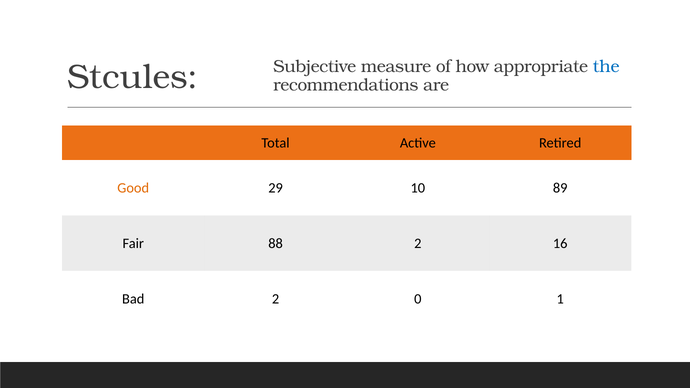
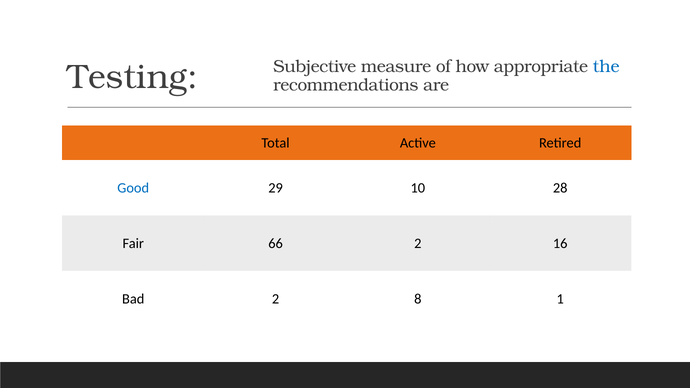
Stcules: Stcules -> Testing (133, 77)
Good colour: orange -> blue (133, 188)
89: 89 -> 28 (560, 188)
88: 88 -> 66 (276, 244)
0: 0 -> 8 (418, 299)
